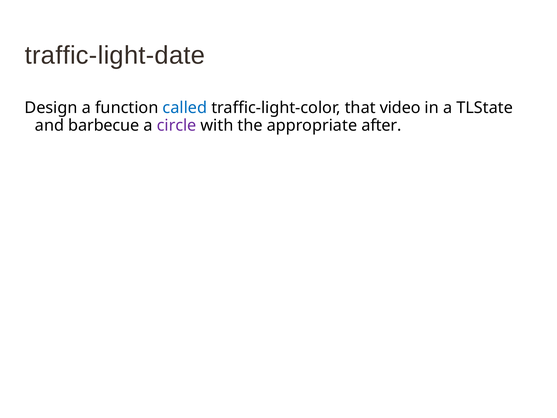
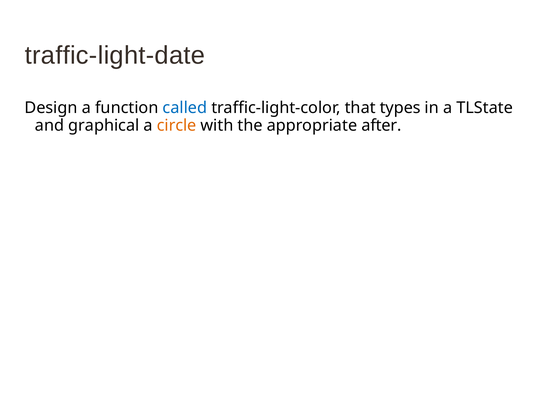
video: video -> types (400, 108)
barbecue: barbecue -> graphical (104, 125)
circle colour: purple -> orange (177, 125)
